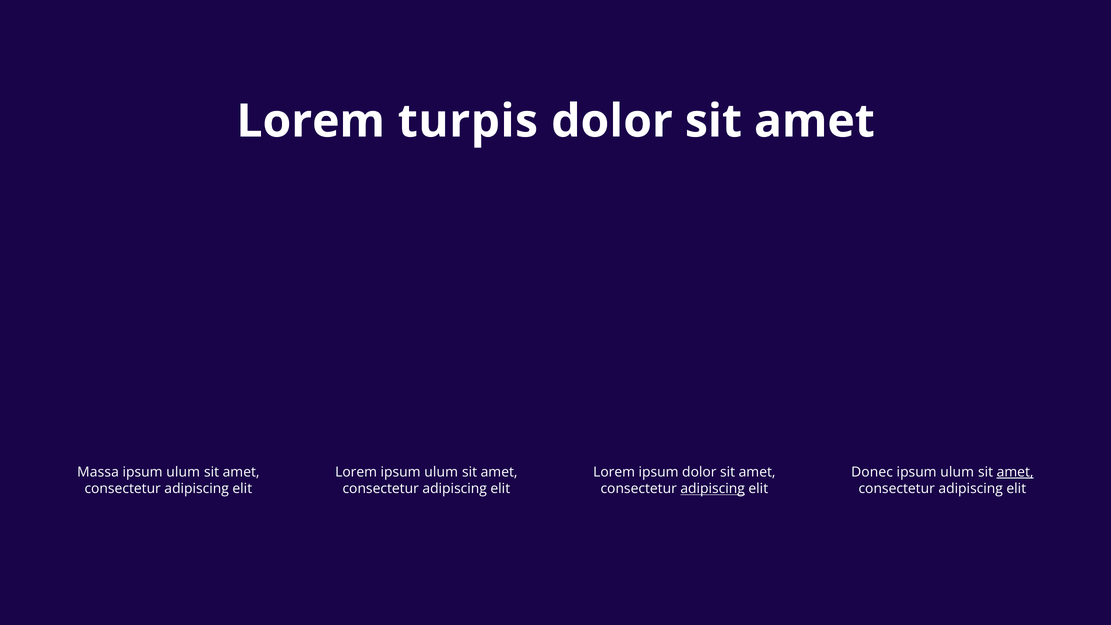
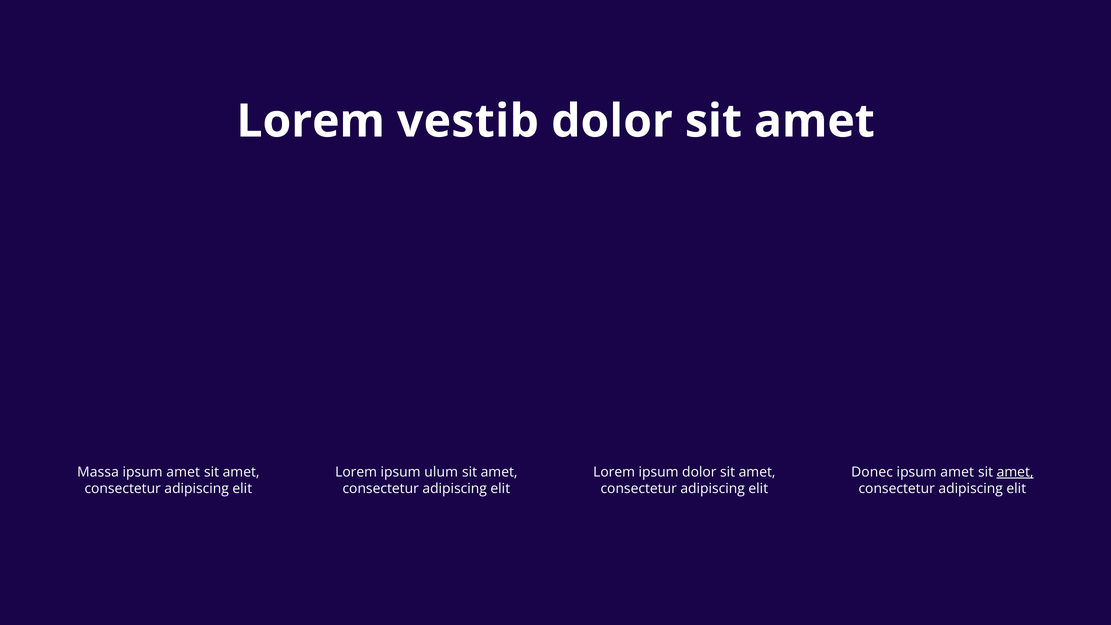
turpis: turpis -> vestib (468, 121)
ulum: ulum -> amet (183, 472)
ulum: ulum -> amet (957, 472)
adipiscing underline: present -> none (713, 489)
